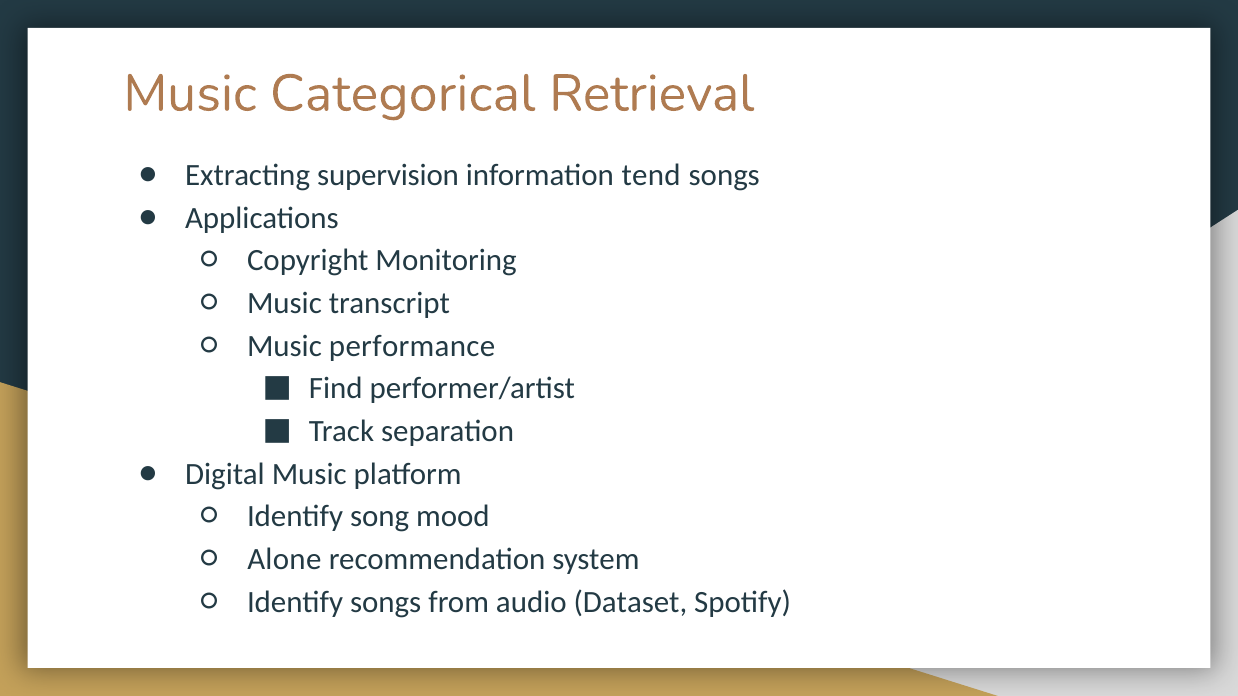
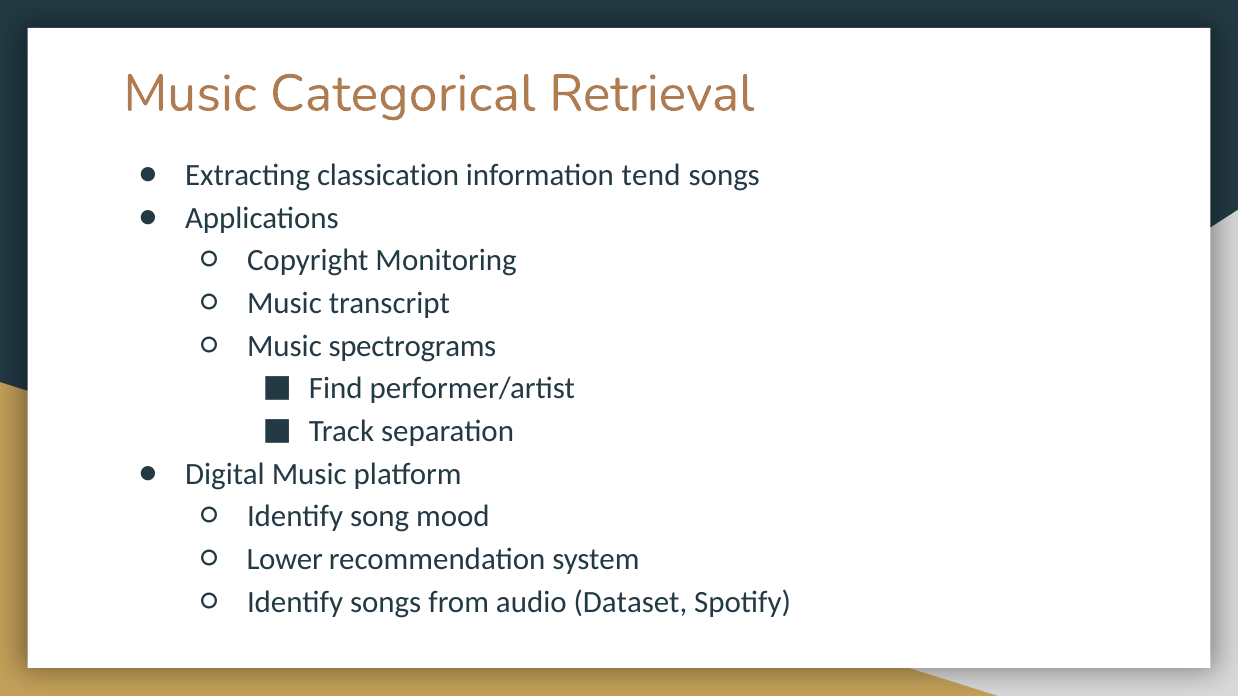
supervision: supervision -> classication (388, 175)
performance: performance -> spectrograms (412, 346)
Alone: Alone -> Lower (285, 560)
